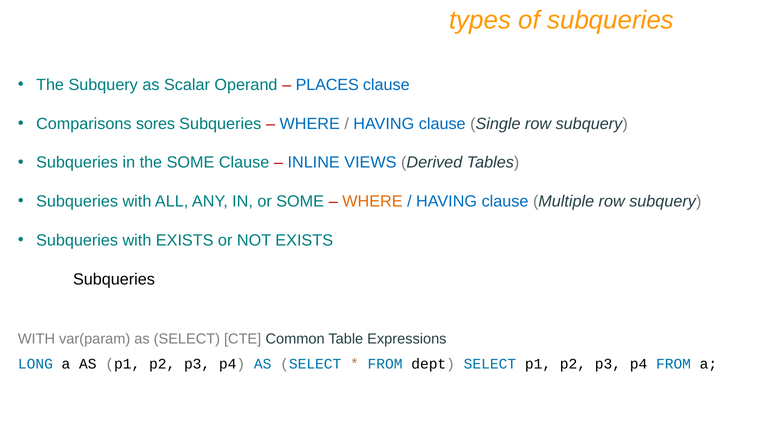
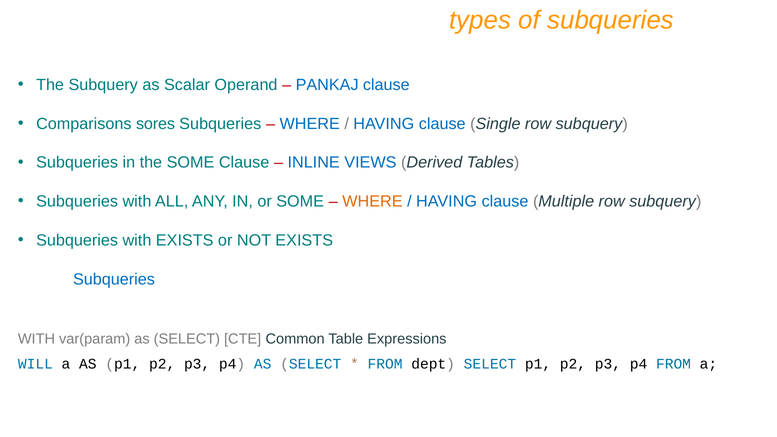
PLACES: PLACES -> PANKAJ (327, 85)
Subqueries colour: black -> blue (114, 279)
LONG: LONG -> WILL (35, 364)
